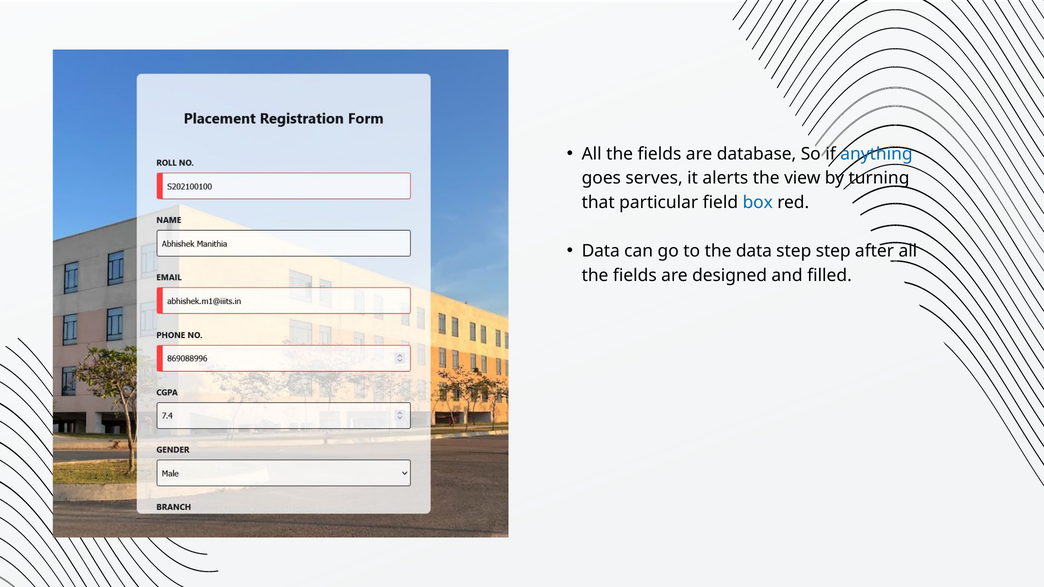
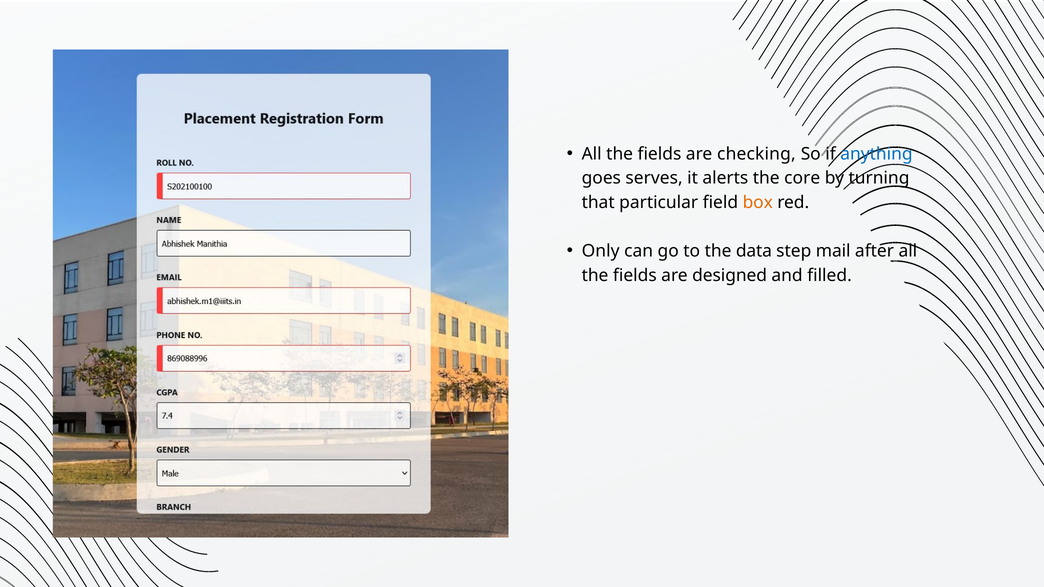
database: database -> checking (756, 154)
view: view -> core (802, 178)
box colour: blue -> orange (758, 203)
Data: Data -> Only (601, 251)
step step: step -> mail (833, 251)
